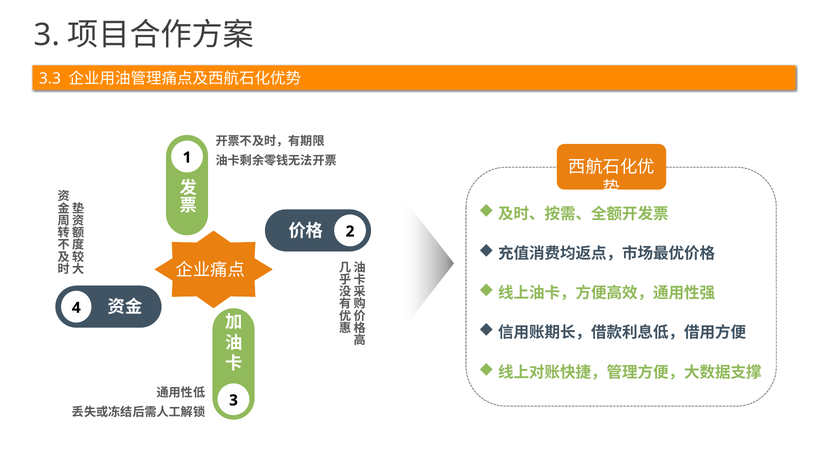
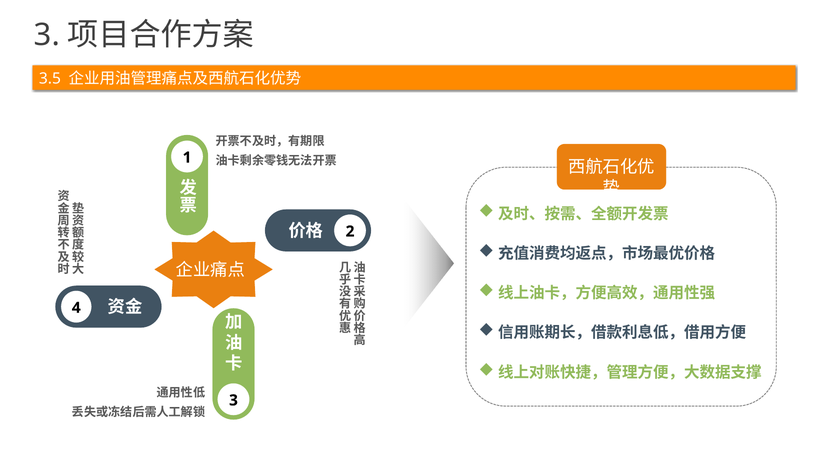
3.3: 3.3 -> 3.5 (50, 79)
